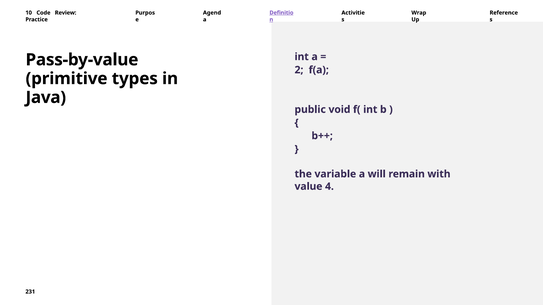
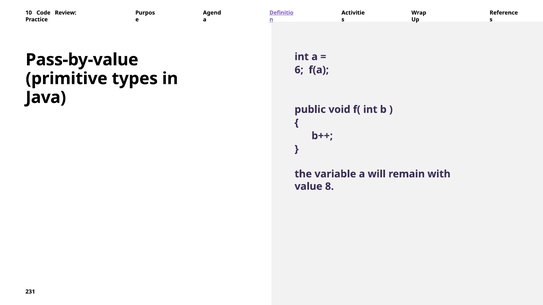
2: 2 -> 6 (299, 70)
4: 4 -> 8 (329, 187)
